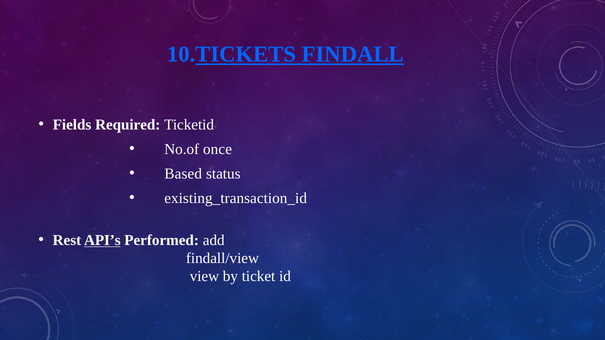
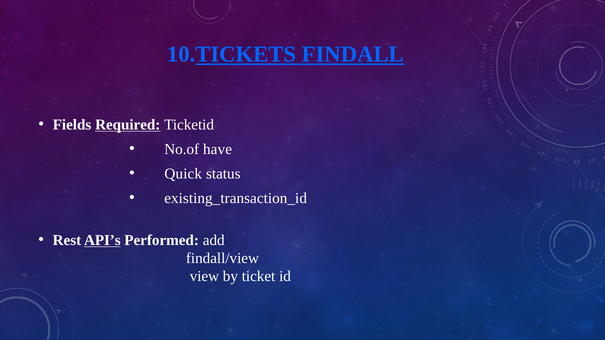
Required underline: none -> present (128, 125)
once: once -> have (218, 149)
Based: Based -> Quick (183, 174)
